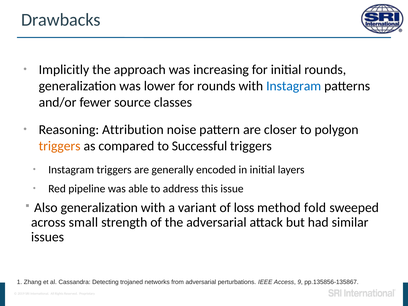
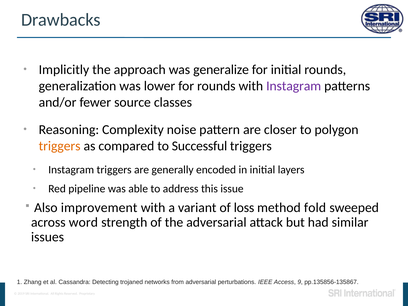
increasing: increasing -> generalize (221, 70)
Instagram colour: blue -> purple (294, 86)
Attribution: Attribution -> Complexity (133, 130)
Also generalization: generalization -> improvement (99, 208)
small: small -> word (83, 222)
